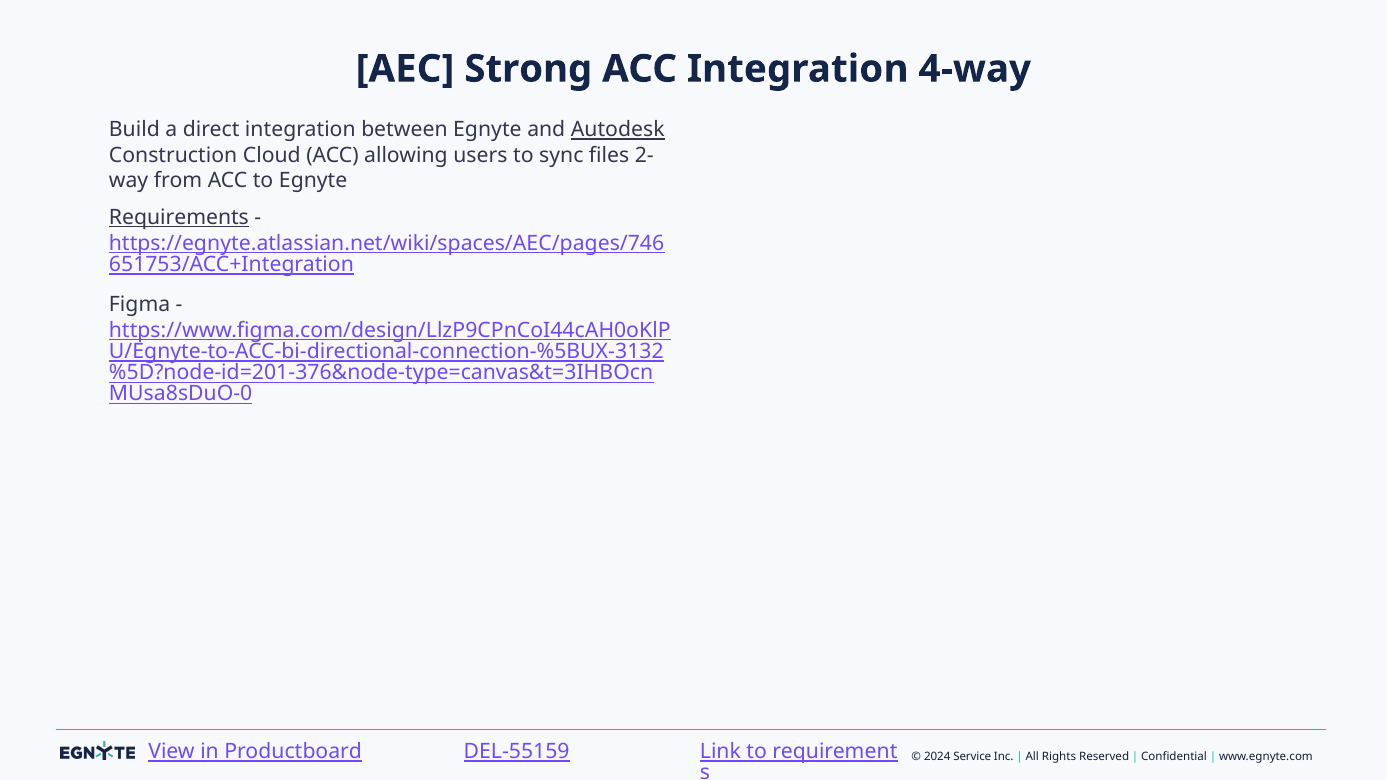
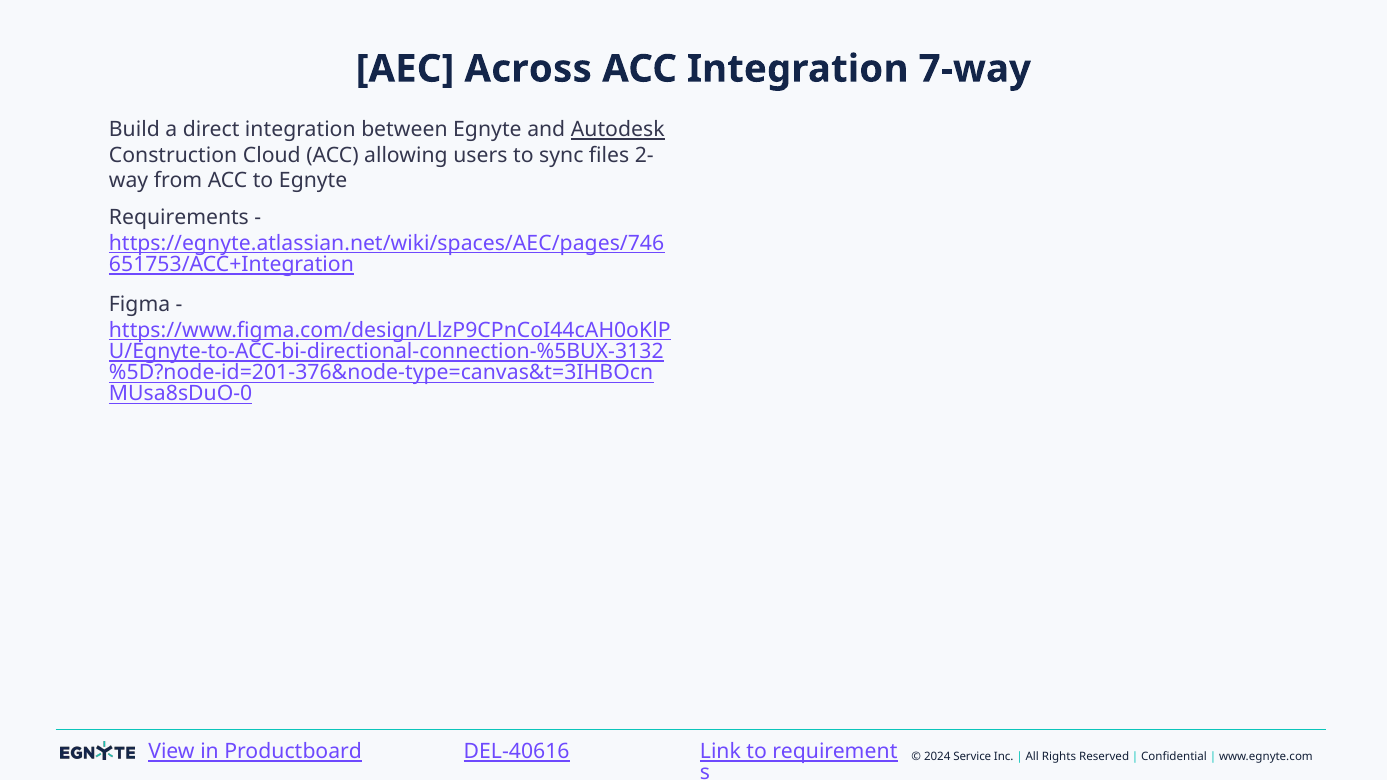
Strong: Strong -> Across (528, 69)
4-way: 4-way -> 7-way (975, 69)
Requirements underline: present -> none (179, 218)
DEL-55159: DEL-55159 -> DEL-40616 (517, 752)
